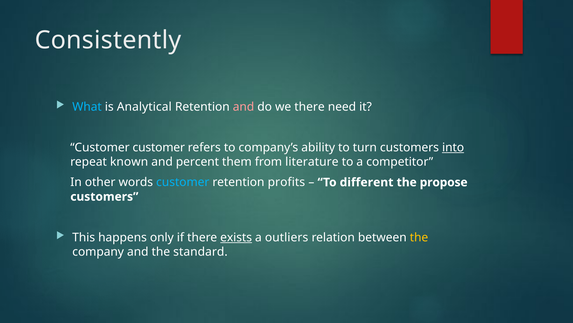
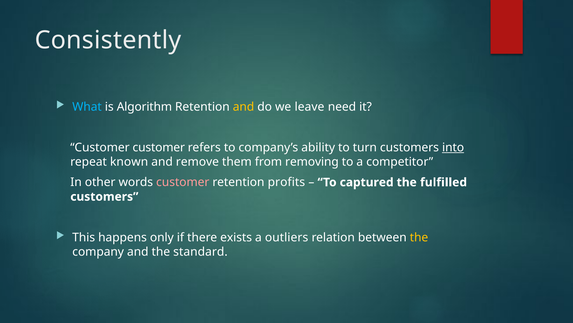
Analytical: Analytical -> Algorithm (144, 107)
and colour: pink -> yellow (244, 107)
we there: there -> leave (309, 107)
percent: percent -> remove (197, 162)
literature: literature -> removing (312, 162)
customer colour: light blue -> pink (183, 182)
different: different -> captured (367, 182)
propose: propose -> fulfilled (444, 182)
exists underline: present -> none (236, 237)
